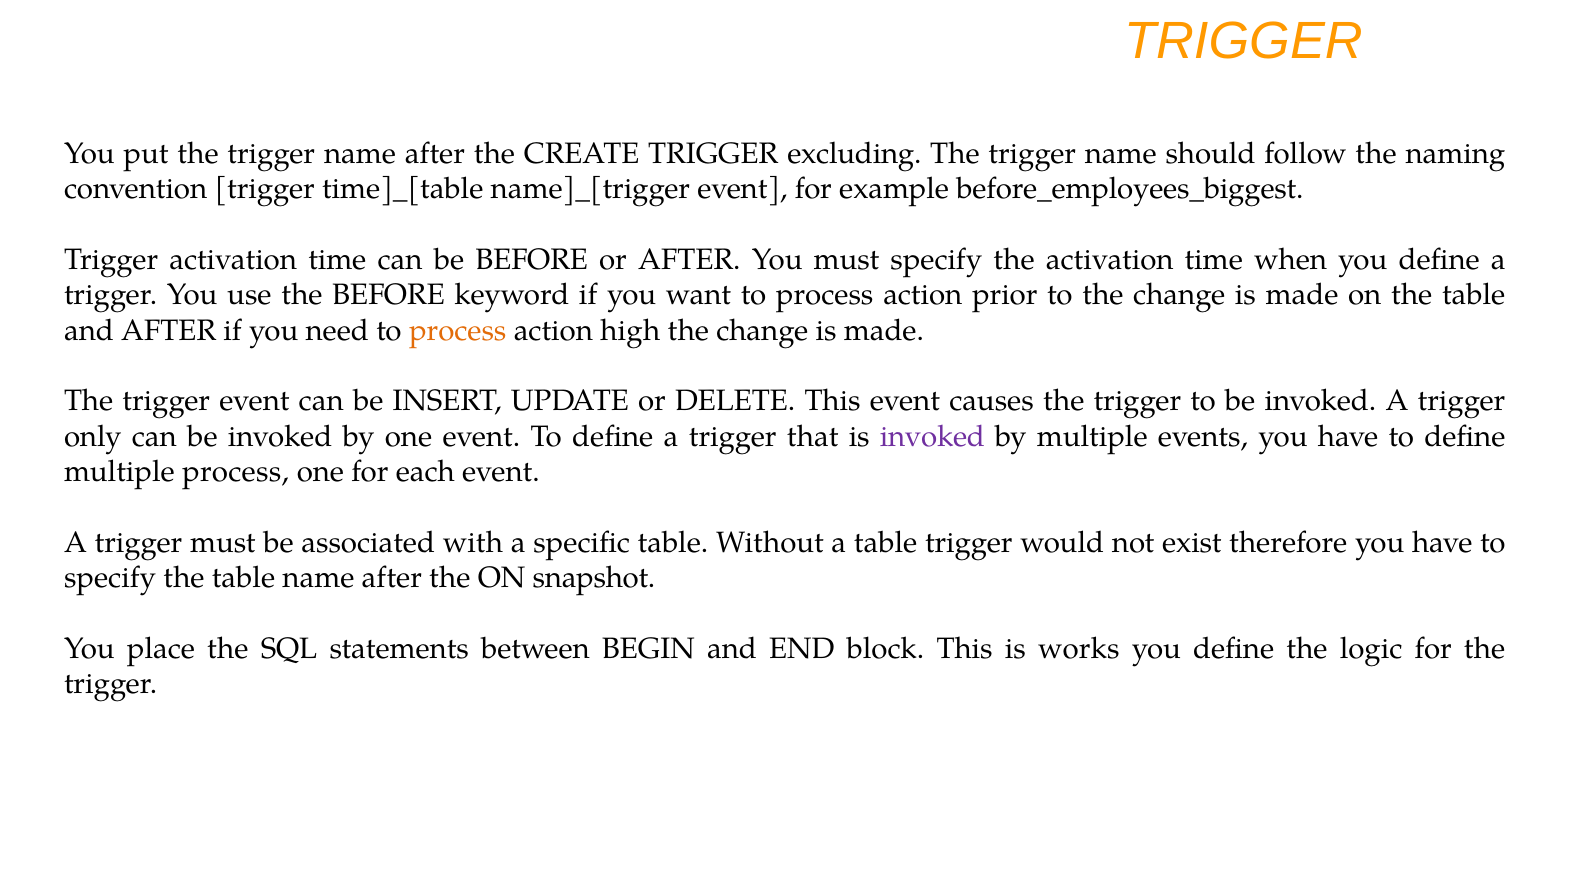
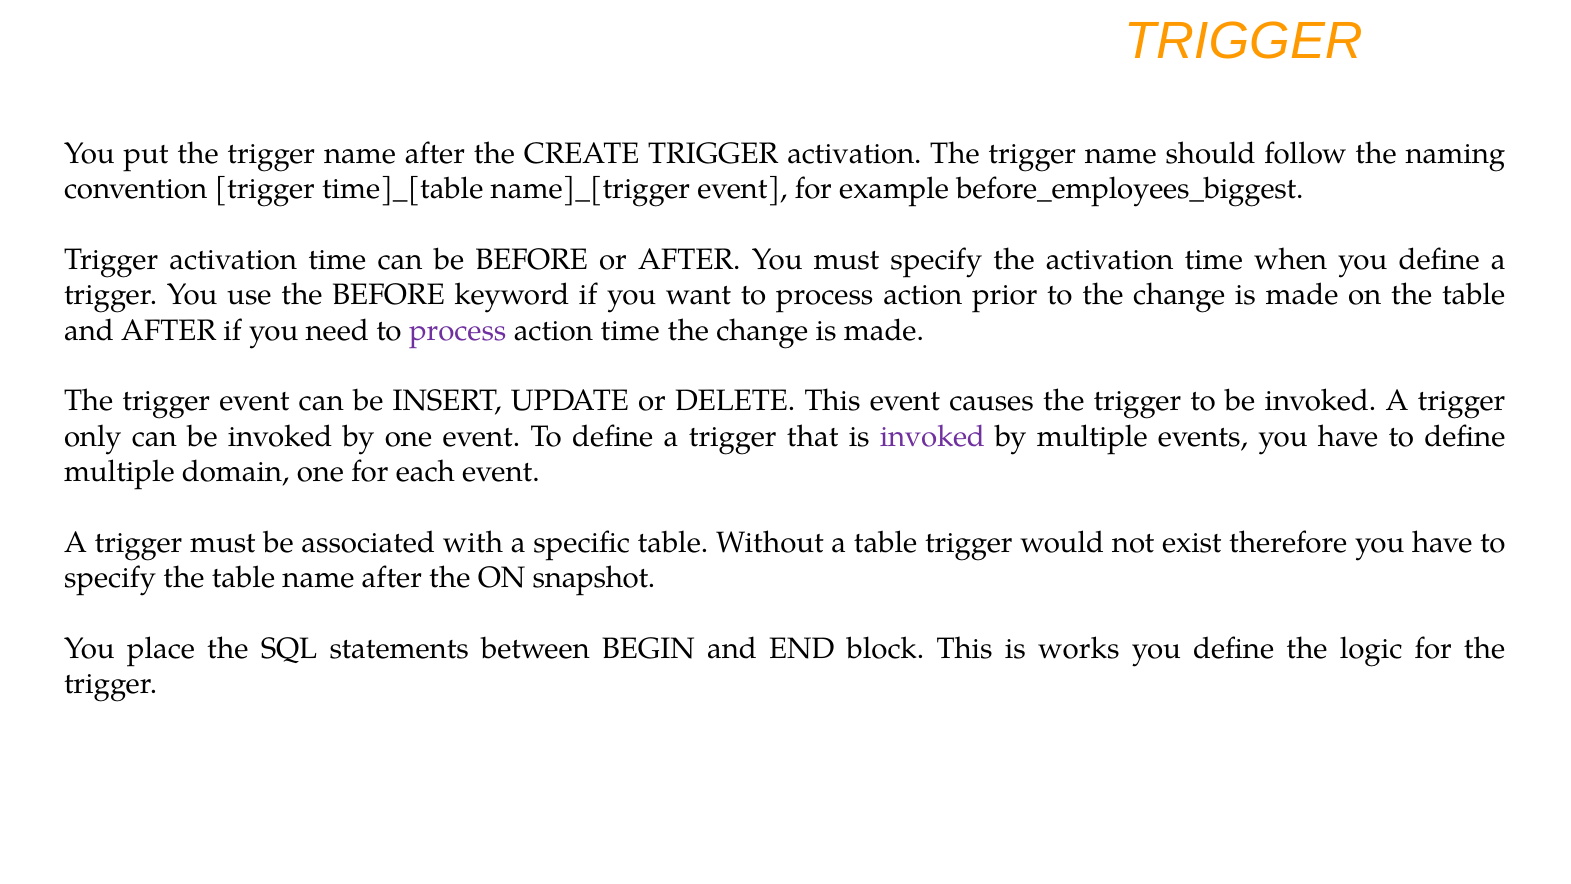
CREATE TRIGGER excluding: excluding -> activation (854, 153)
process colour: orange -> purple (458, 330)
action high: high -> time (630, 330)
multiple process: process -> domain (236, 472)
